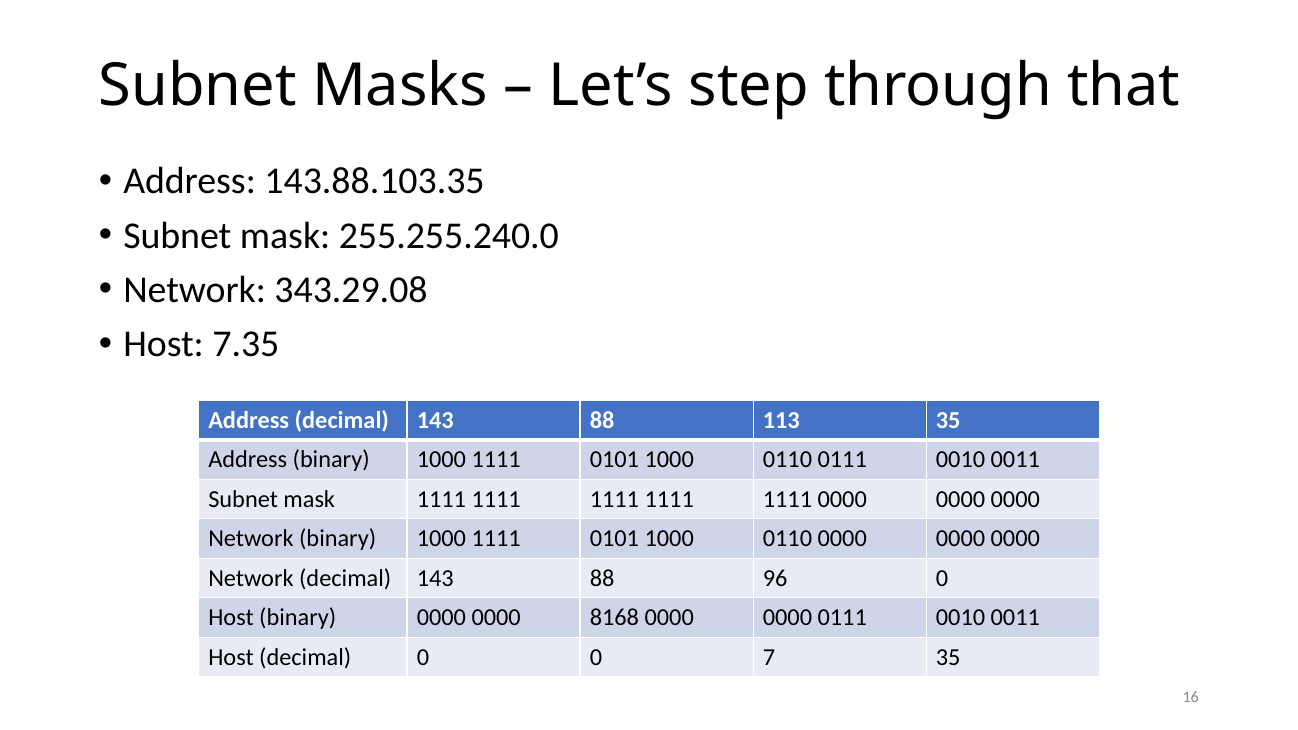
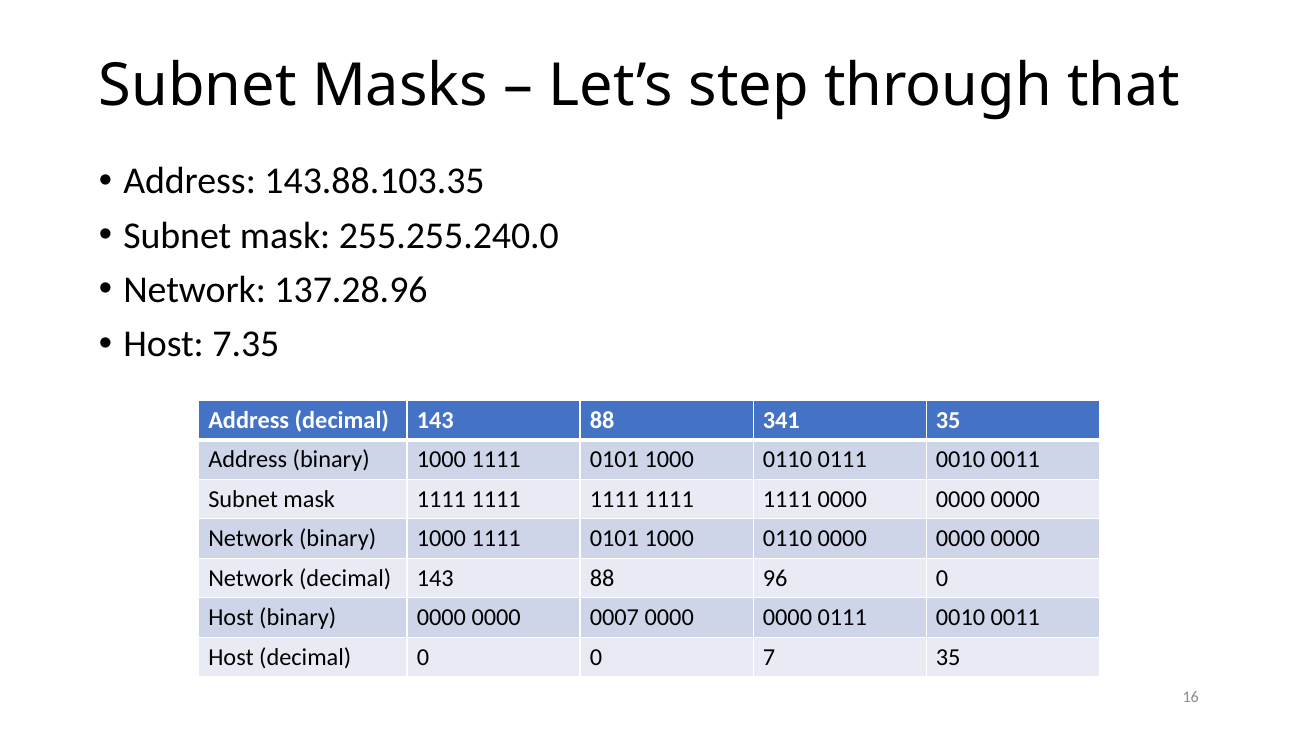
343.29.08: 343.29.08 -> 137.28.96 (351, 290)
113: 113 -> 341 (781, 420)
8168: 8168 -> 0007 (614, 618)
